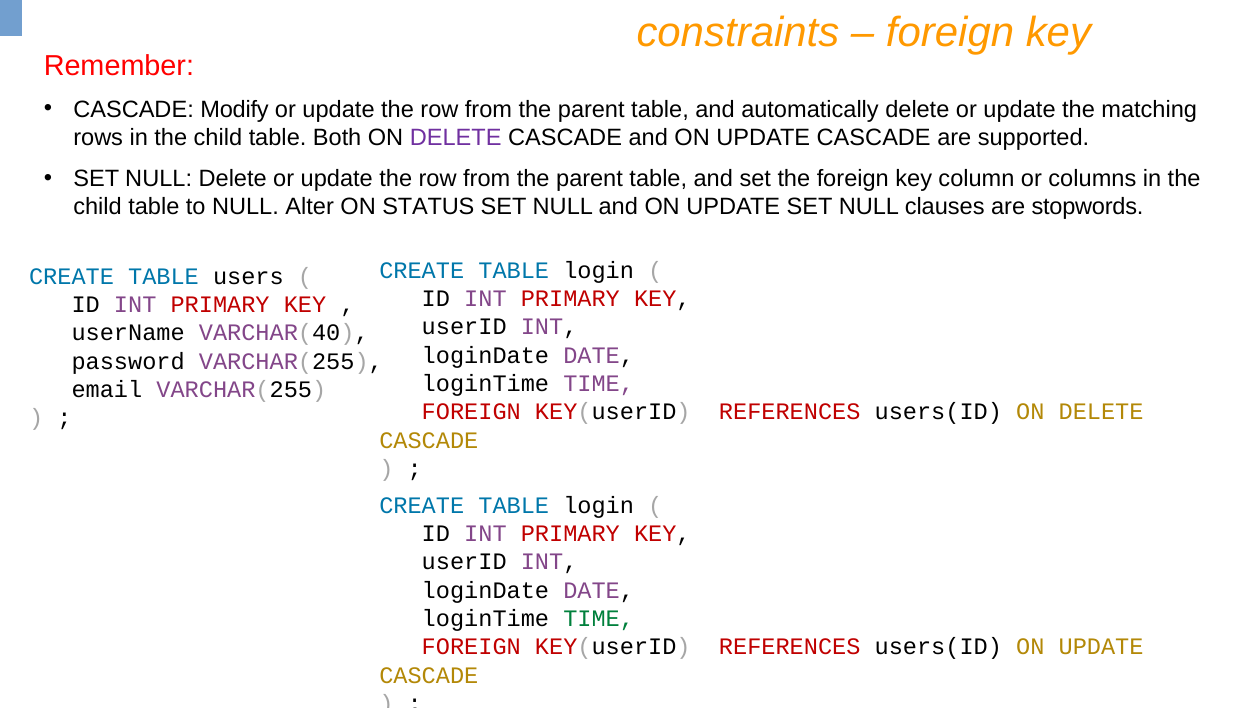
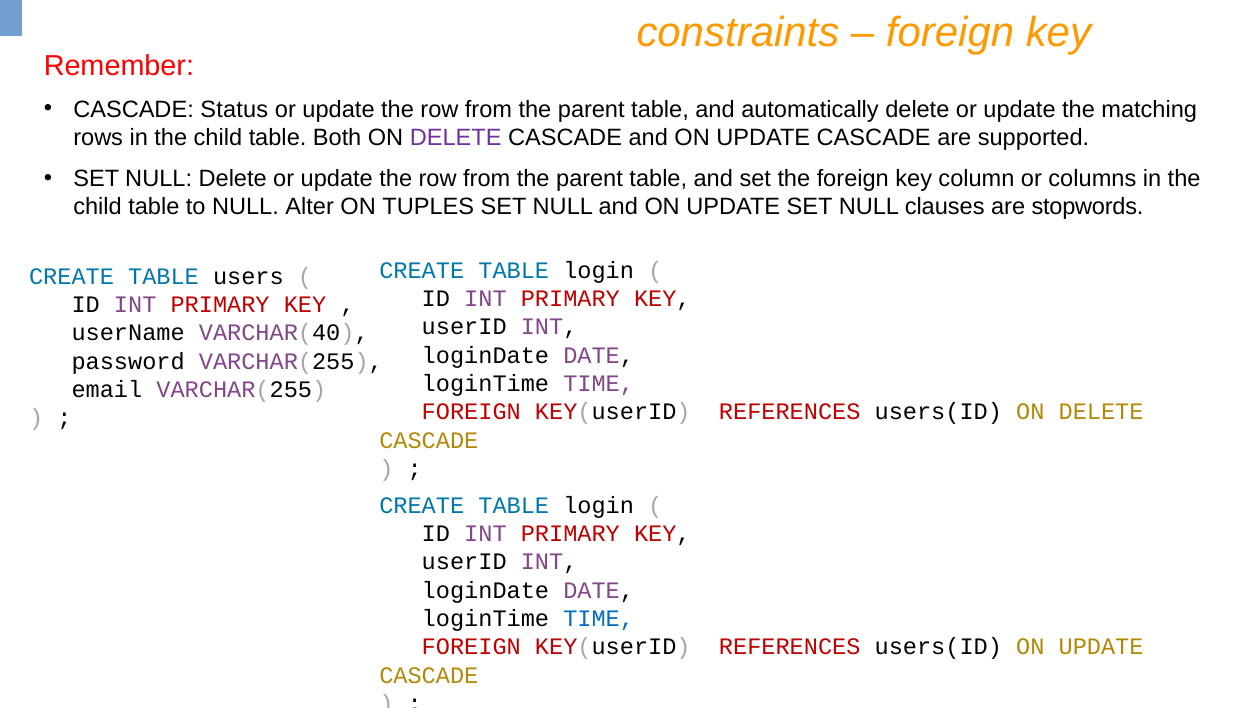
Modify: Modify -> Status (234, 109)
STATUS: STATUS -> TUPLES (428, 207)
TIME colour: green -> blue (599, 618)
